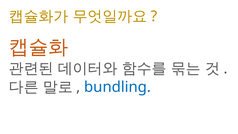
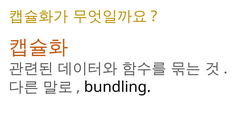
bundling colour: blue -> black (118, 87)
